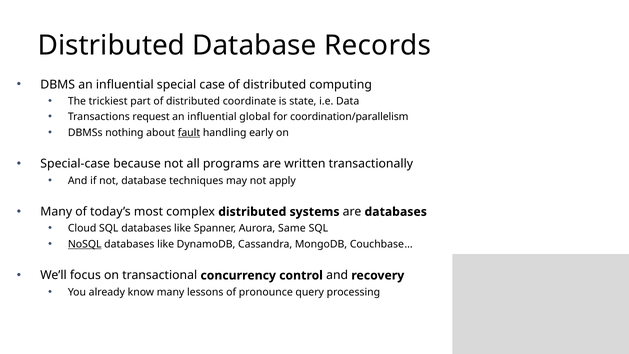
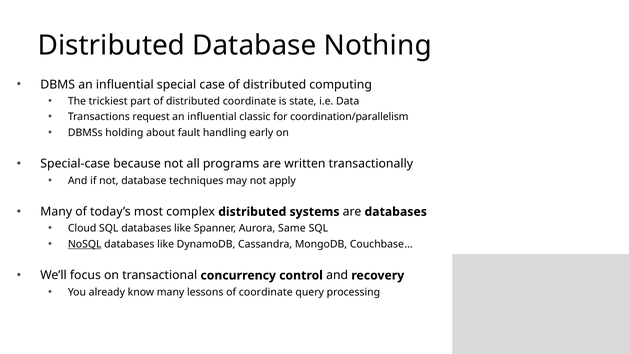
Records: Records -> Nothing (378, 46)
global: global -> classic (255, 117)
nothing: nothing -> holding (124, 133)
fault underline: present -> none (189, 133)
of pronounce: pronounce -> coordinate (266, 292)
